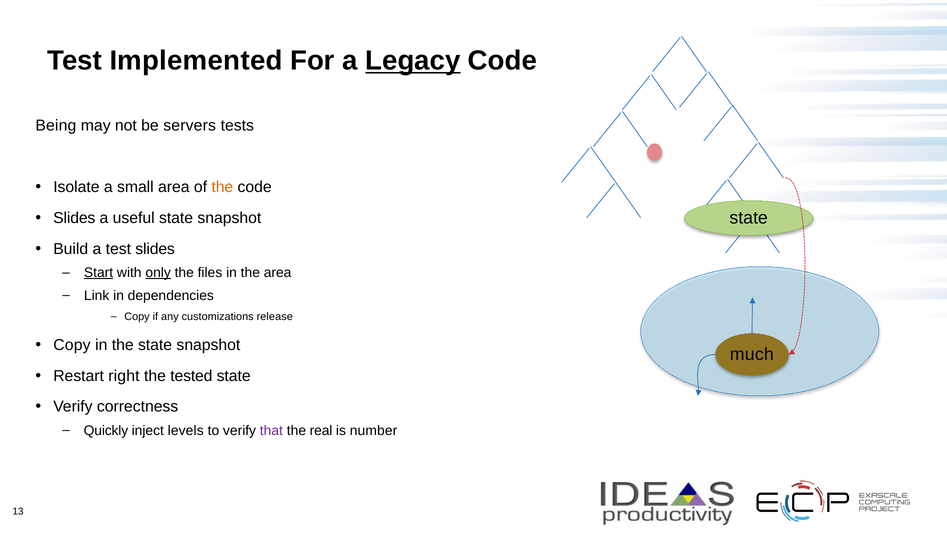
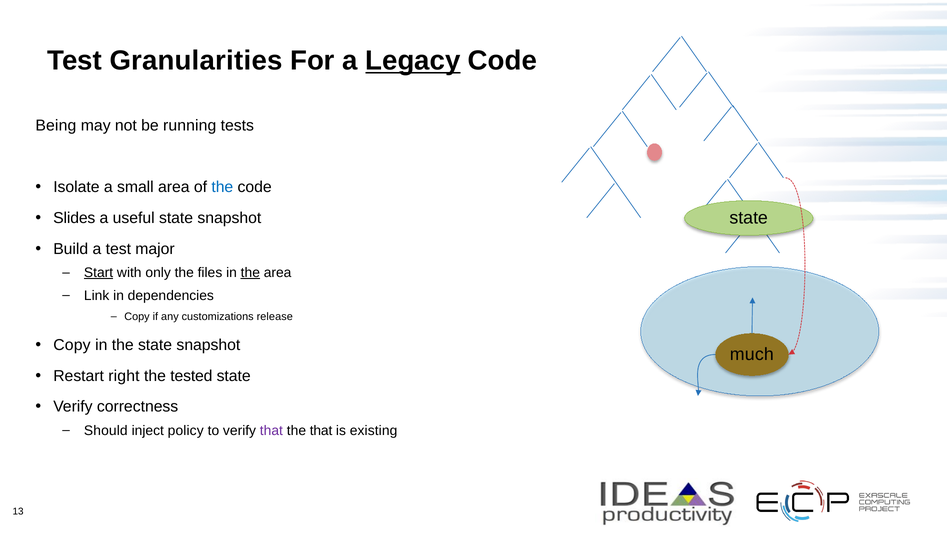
Implemented: Implemented -> Granularities (196, 61)
servers: servers -> running (190, 125)
the colour: orange -> blue (222, 187)
test slides: slides -> major (155, 249)
only underline: present -> none (158, 273)
the underline: none -> present (250, 273)
Quickly: Quickly -> Should (106, 430)
levels: levels -> policy (186, 430)
the real: real -> that (321, 430)
number: number -> existing (374, 430)
